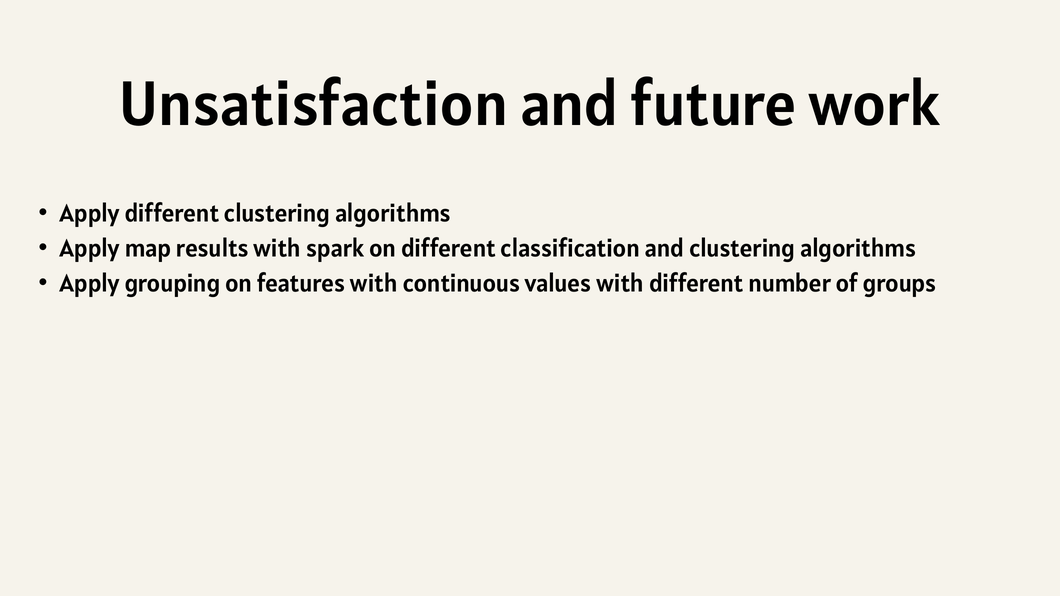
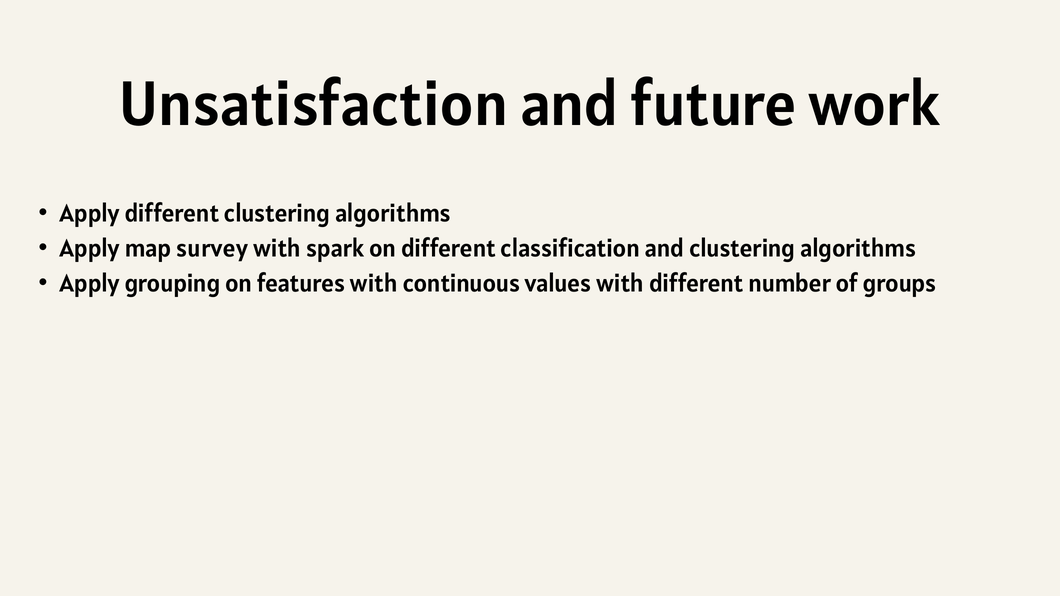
results: results -> survey (212, 249)
